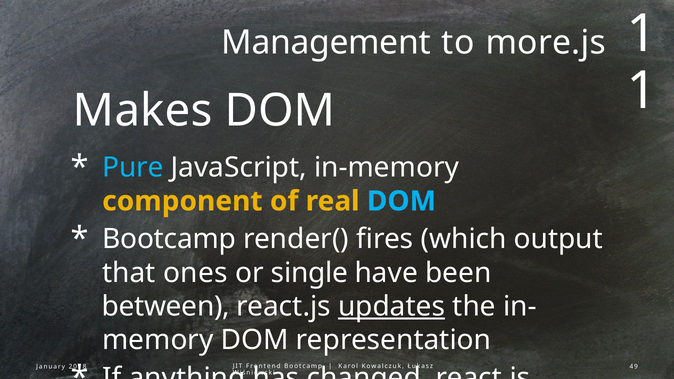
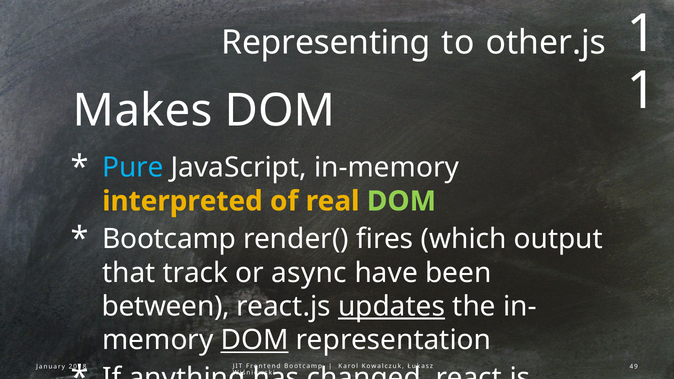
Management: Management -> Representing (326, 43)
more.js: more.js -> other.js (546, 43)
component: component -> interpreted (182, 201)
DOM colour: light blue -> light green (401, 201)
ones: ones -> track (196, 273)
single: single -> async (309, 273)
DOM underline: none -> present (255, 340)
